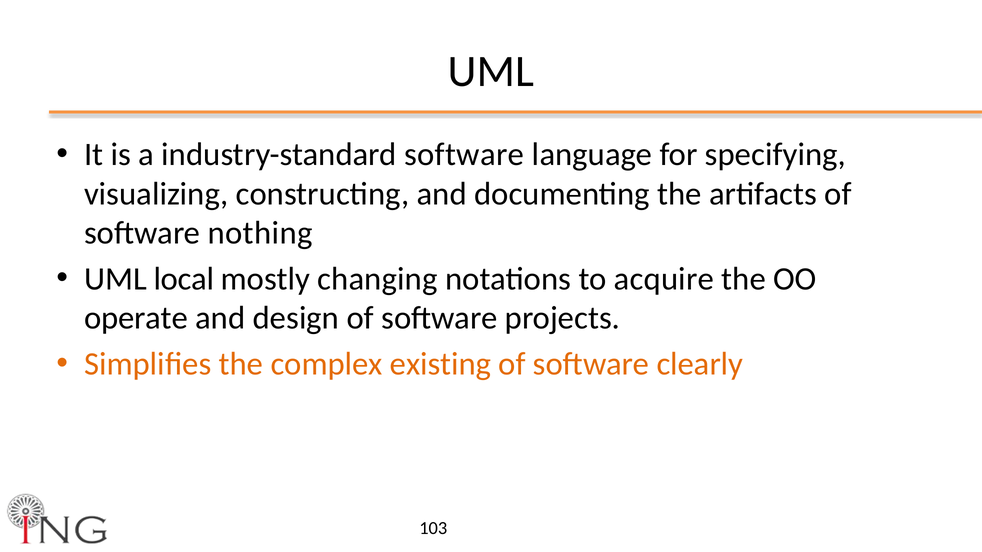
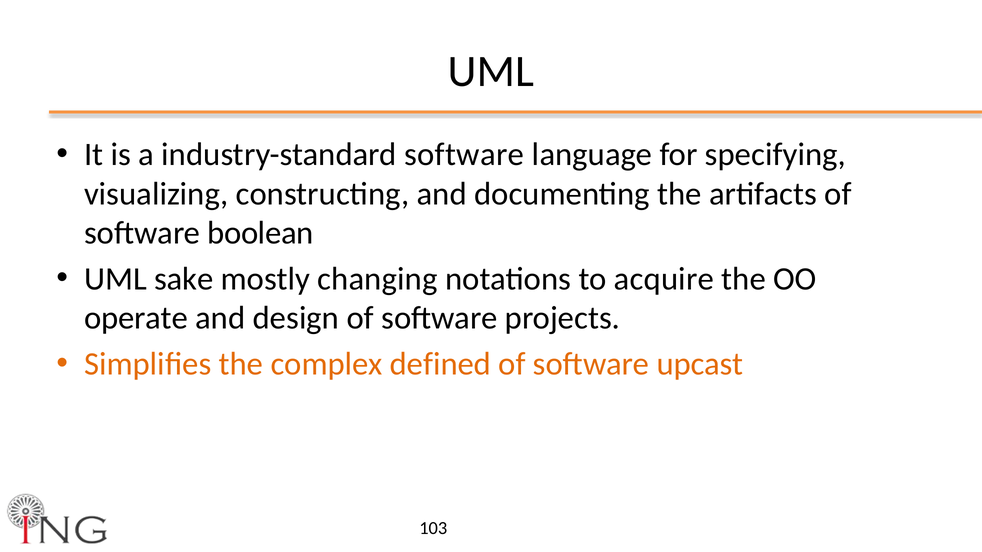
nothing: nothing -> boolean (260, 233)
local: local -> sake (184, 279)
existing: existing -> defined (440, 364)
clearly: clearly -> upcast (700, 364)
